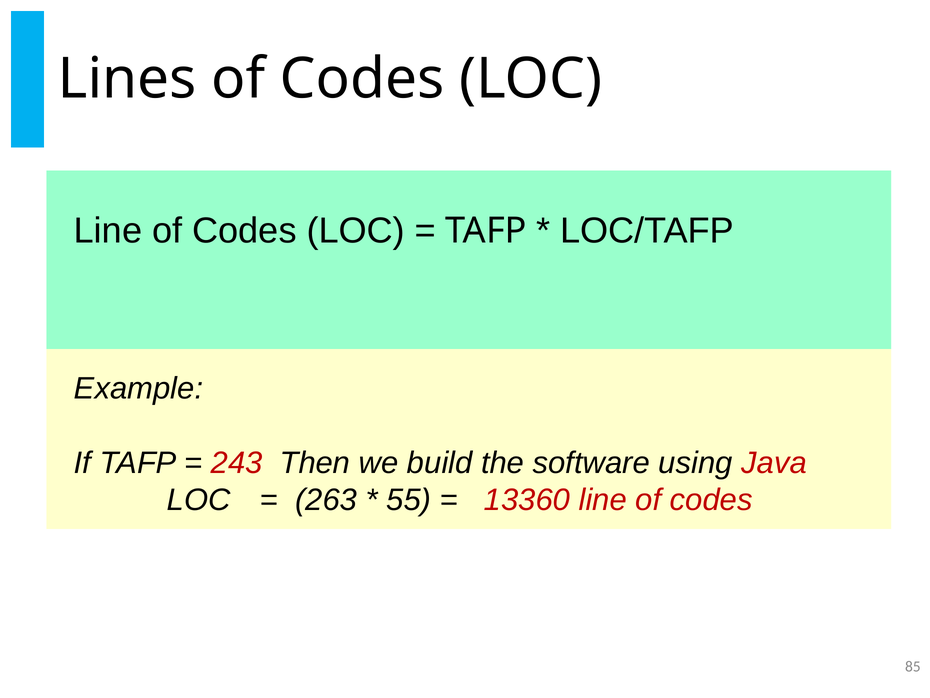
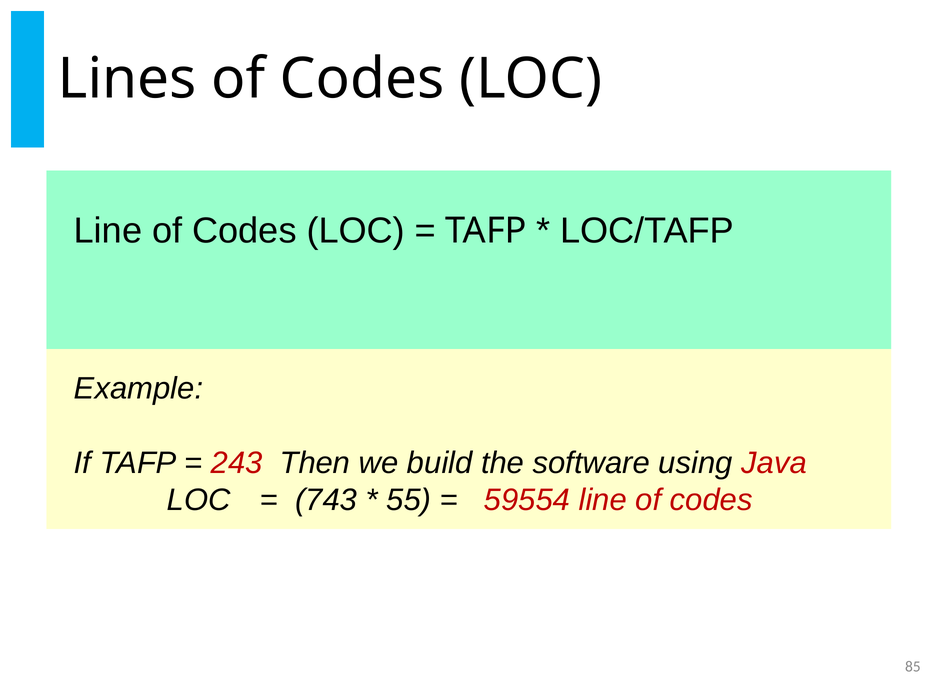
263: 263 -> 743 (326, 500)
13360: 13360 -> 59554 (527, 500)
